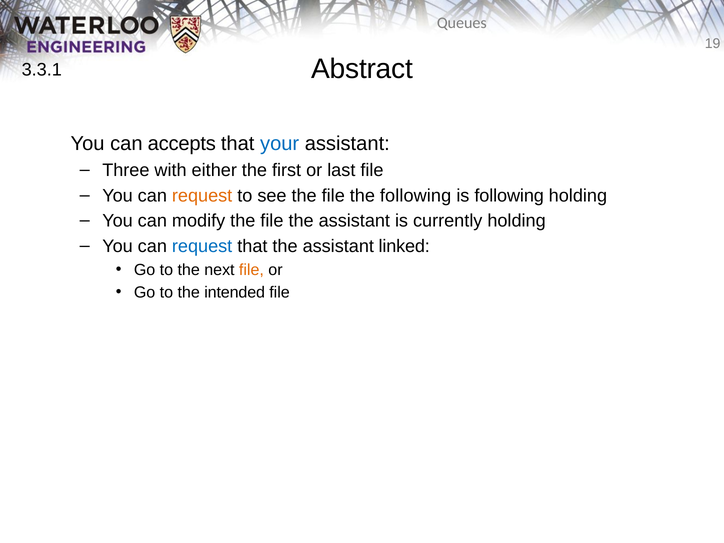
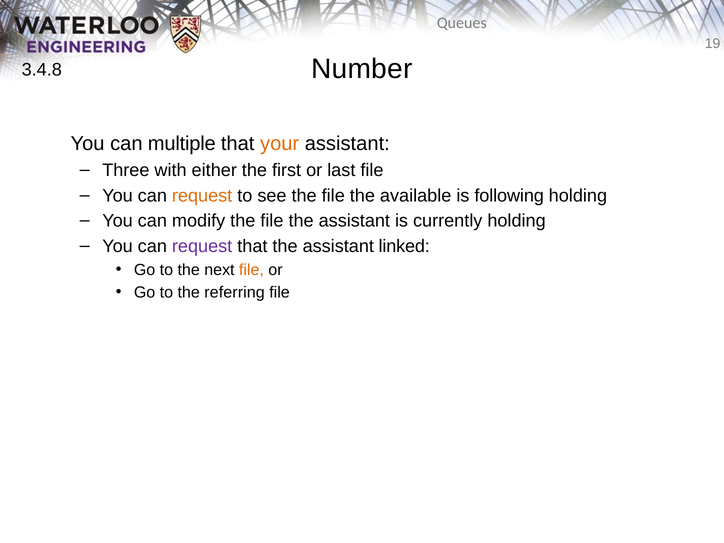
Abstract: Abstract -> Number (362, 69)
3.3.1: 3.3.1 -> 3.4.8 (42, 70)
accepts: accepts -> multiple (182, 144)
your colour: blue -> orange (280, 144)
the following: following -> available (416, 196)
request colour: blue -> purple (202, 246)
intended: intended -> referring (235, 292)
